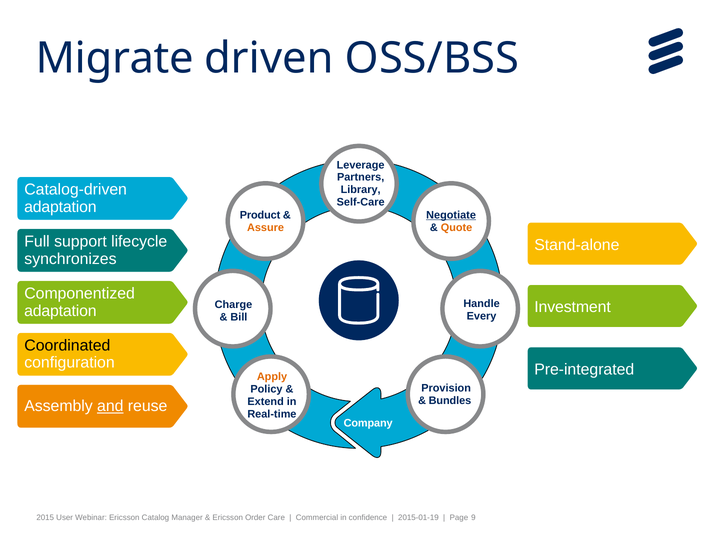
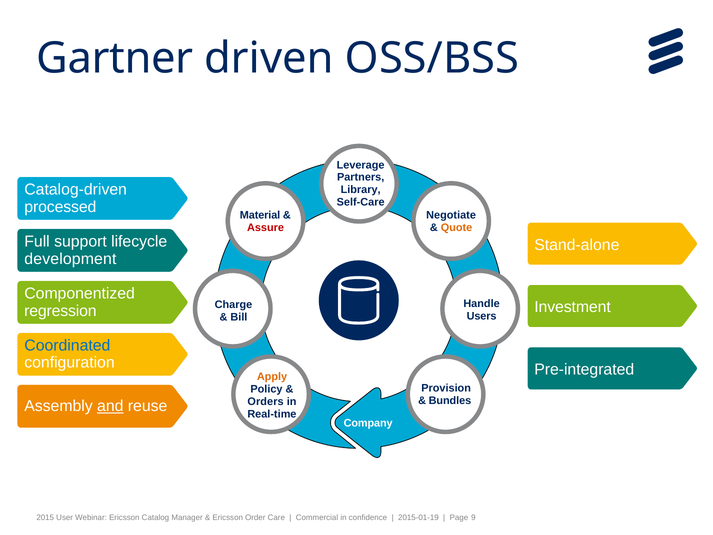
Migrate: Migrate -> Gartner (115, 58)
adaptation: adaptation -> processed (60, 207)
Product: Product -> Material (260, 215)
Negotiate underline: present -> none (451, 215)
Assure colour: orange -> red (265, 228)
synchronizes: synchronizes -> development (70, 259)
adaptation: adaptation -> regression (60, 311)
Every: Every -> Users (482, 316)
Coordinated colour: black -> blue (67, 345)
Extend: Extend -> Orders (266, 402)
